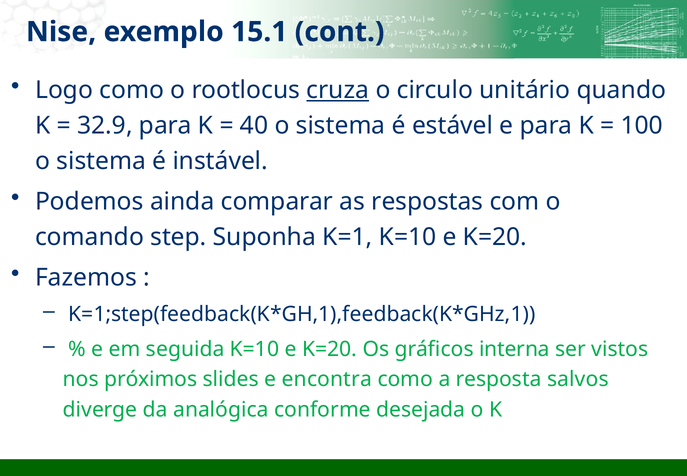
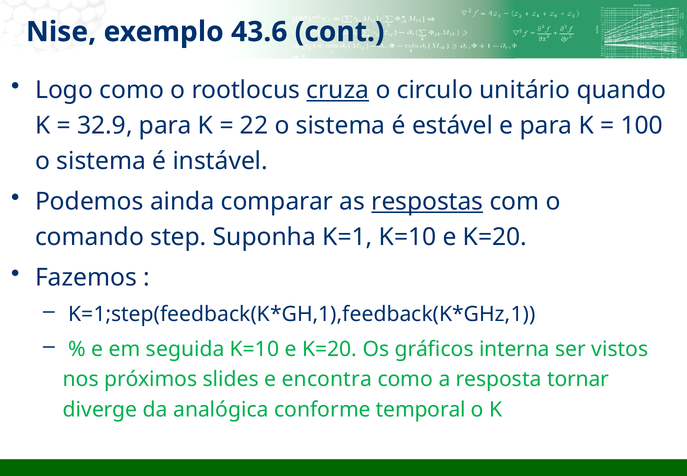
15.1: 15.1 -> 43.6 (259, 32)
40: 40 -> 22 (254, 126)
respostas underline: none -> present (427, 202)
salvos: salvos -> tornar (578, 379)
desejada: desejada -> temporal (421, 410)
